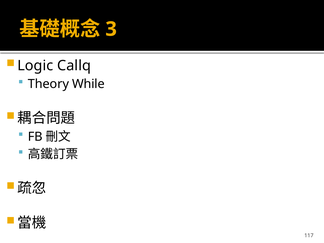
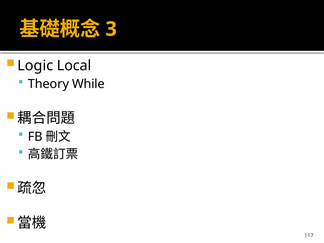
Callq: Callq -> Local (74, 66)
